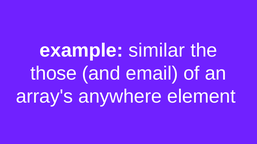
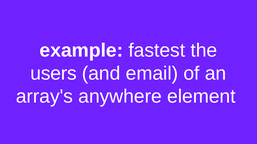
similar: similar -> fastest (157, 50)
those: those -> users (54, 74)
